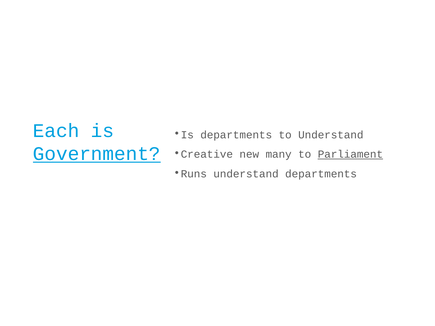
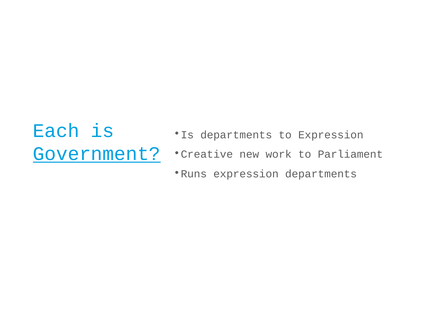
to Understand: Understand -> Expression (331, 135)
many: many -> work (279, 155)
Parliament underline: present -> none (350, 155)
Runs understand: understand -> expression (246, 174)
